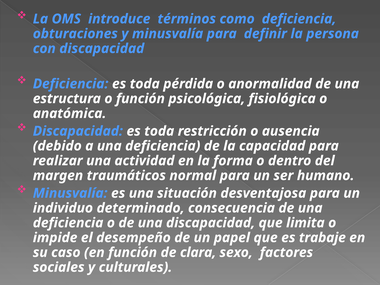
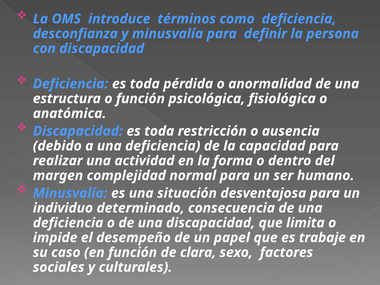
obturaciones: obturaciones -> desconfianza (75, 34)
traumáticos: traumáticos -> complejidad (126, 176)
